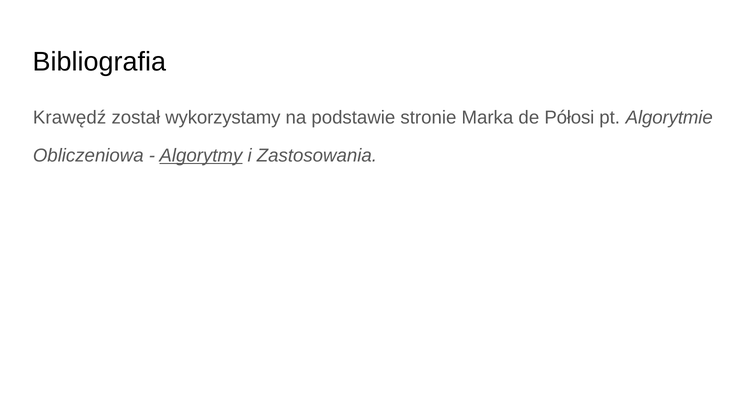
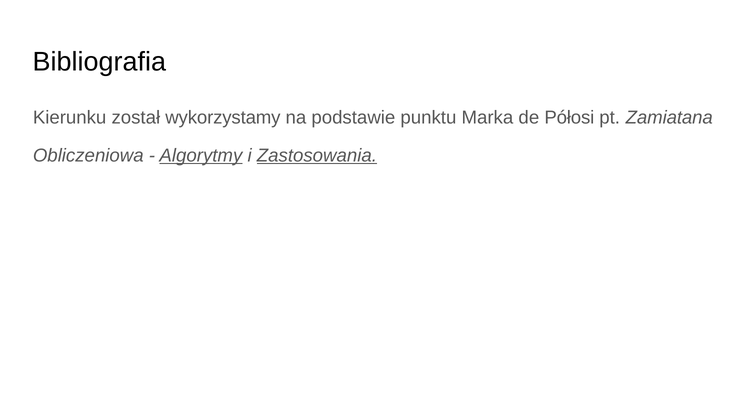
Krawędź: Krawędź -> Kierunku (70, 117)
stronie: stronie -> punktu (428, 117)
Algorytmie: Algorytmie -> Zamiatana (669, 117)
Zastosowania underline: none -> present (317, 155)
